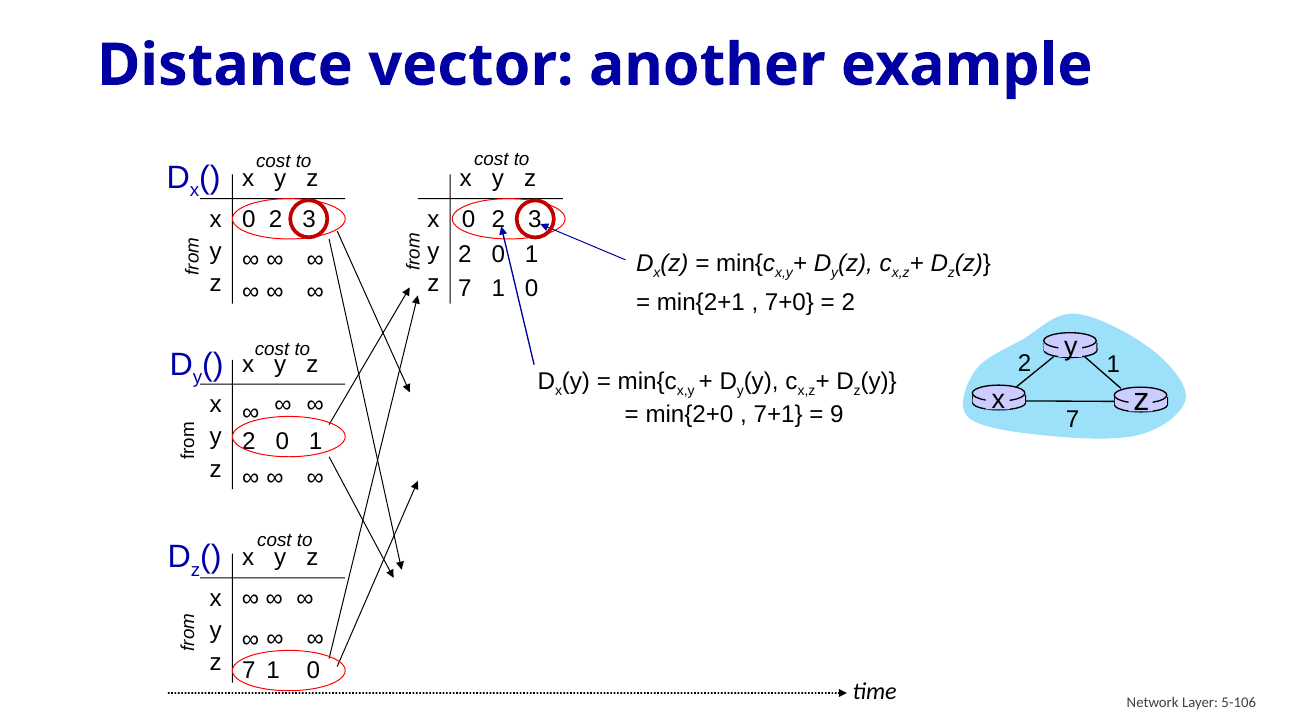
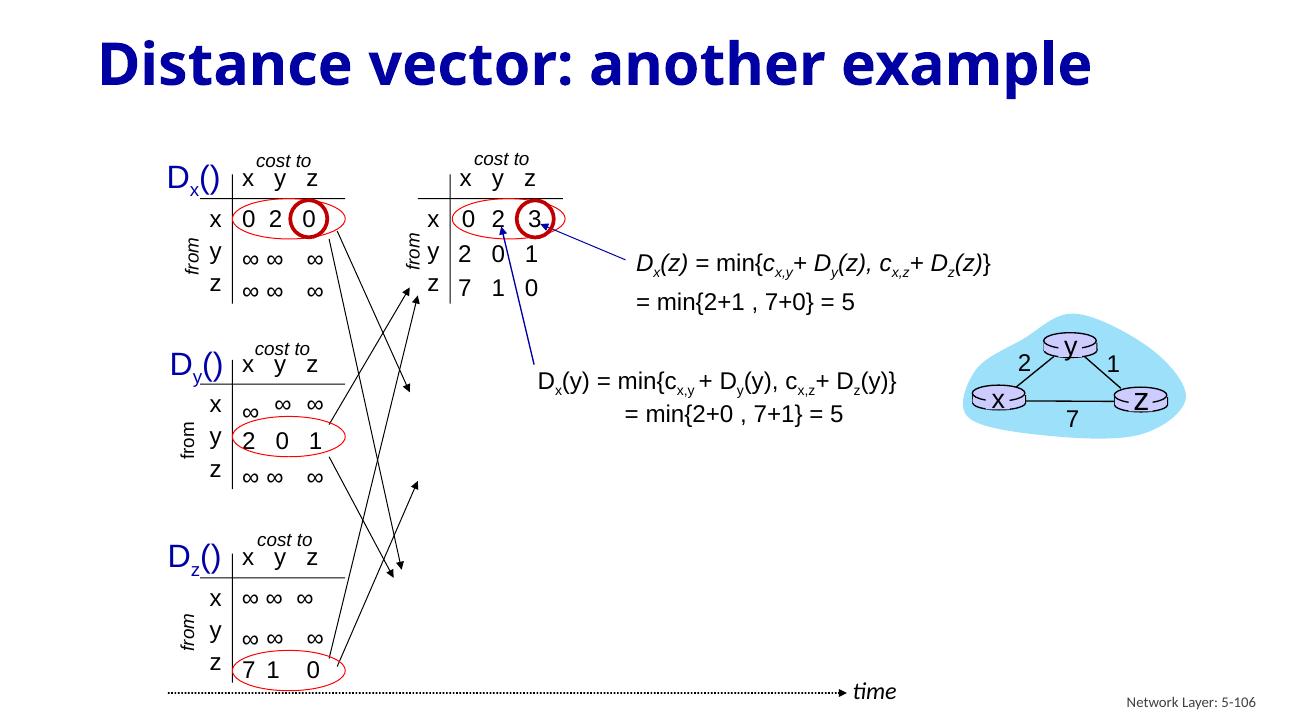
0 2 3: 3 -> 0 (309, 219)
2: 2 -> 5 (848, 302)
9: 9 -> 5 (837, 414)
